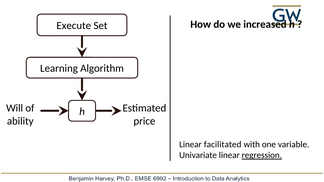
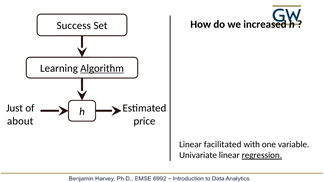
Execute: Execute -> Success (74, 26)
Algorithm underline: none -> present (102, 68)
Will: Will -> Just (15, 108)
ability: ability -> about (20, 121)
